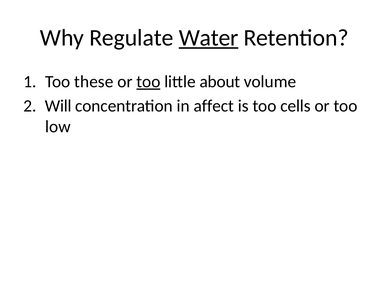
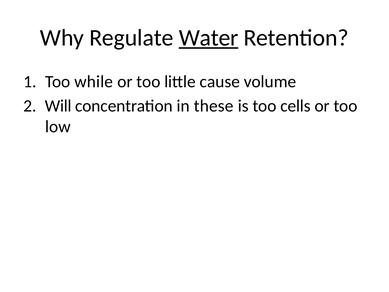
these: these -> while (94, 82)
too underline: present -> none (148, 82)
about: about -> cause (220, 82)
affect: affect -> these (214, 106)
